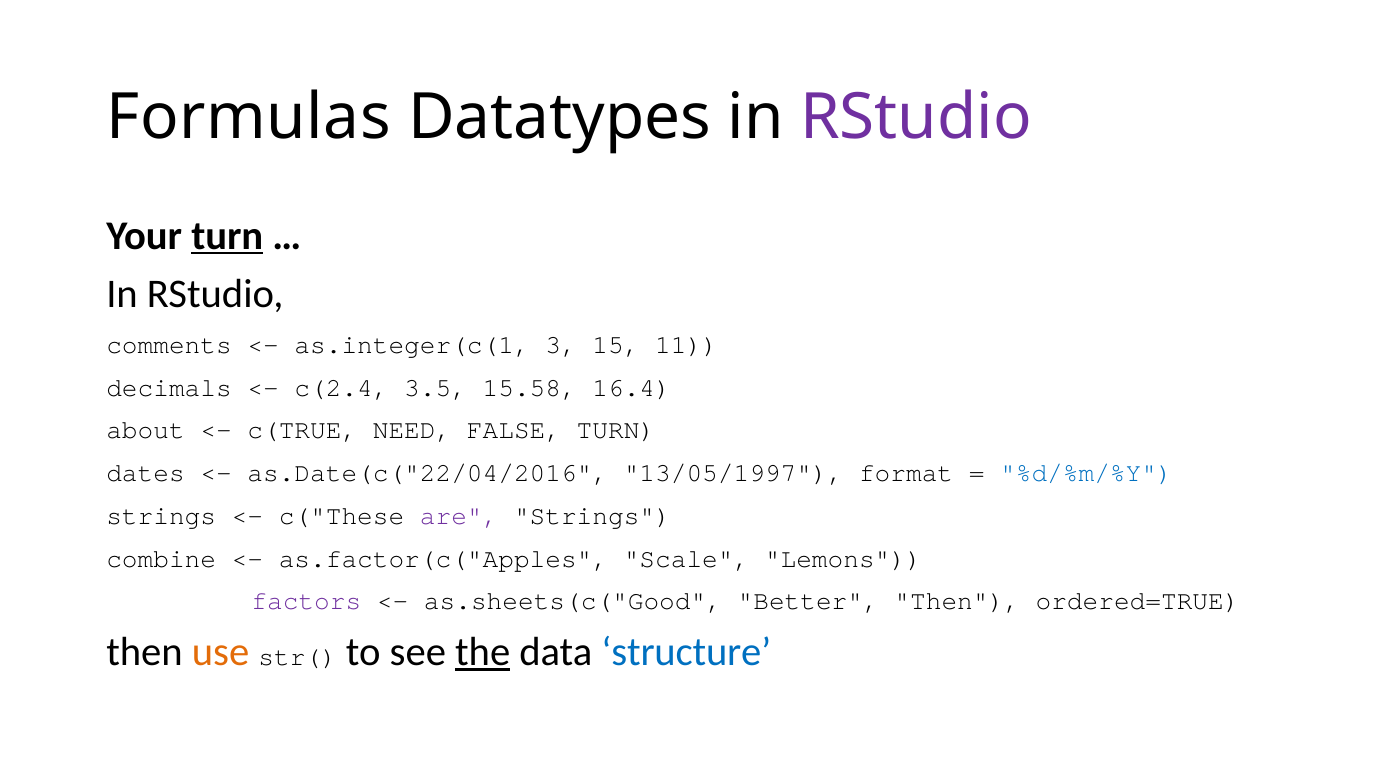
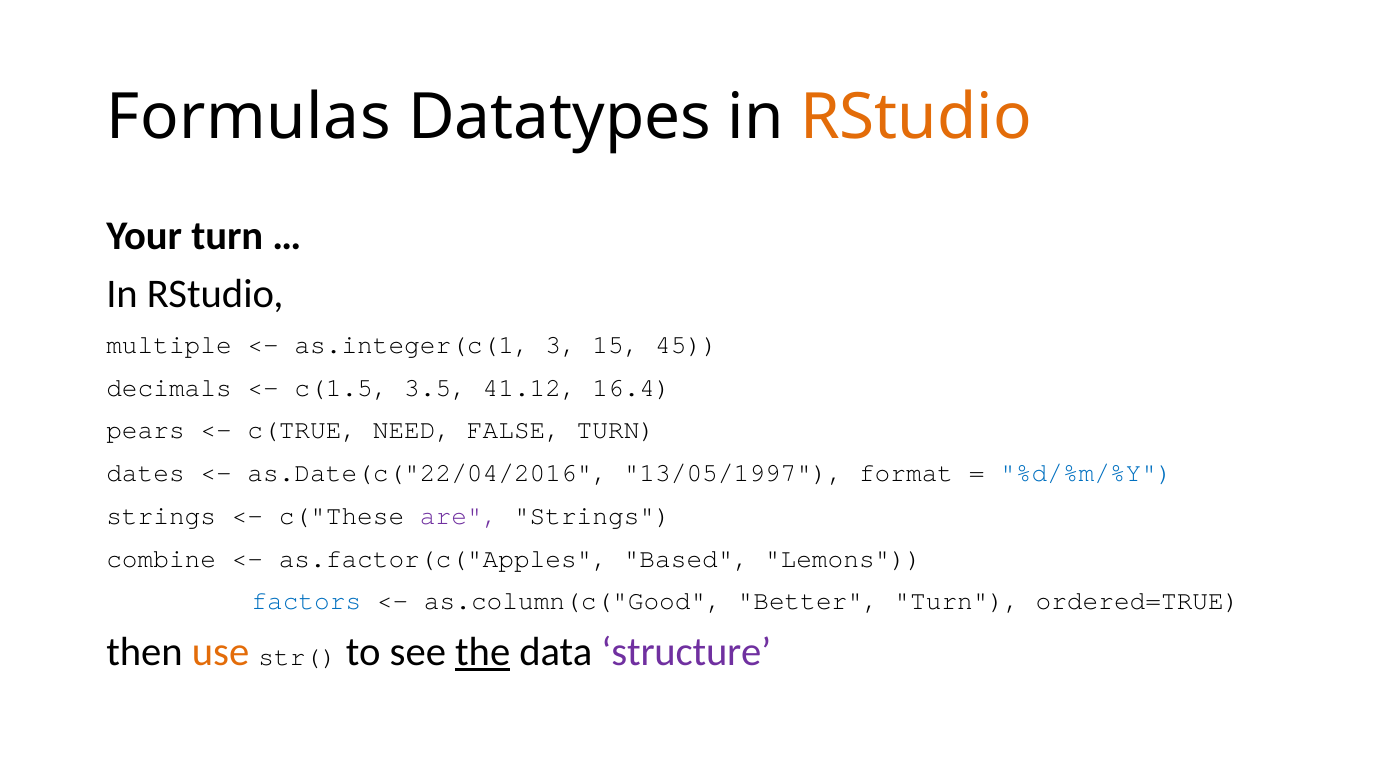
RStudio colour: purple -> orange (916, 117)
turn underline: present -> none (227, 236)
comments: comments -> multiple (169, 345)
11: 11 -> 45 (687, 345)
c(2.4: c(2.4 -> c(1.5 (342, 388)
15.58: 15.58 -> 41.12 (530, 388)
about: about -> pears (145, 430)
Scale: Scale -> Based (687, 559)
factors colour: purple -> blue (306, 601)
as.sheets(c("Good: as.sheets(c("Good -> as.column(c("Good (573, 601)
Better Then: Then -> Turn (957, 601)
structure colour: blue -> purple (686, 652)
